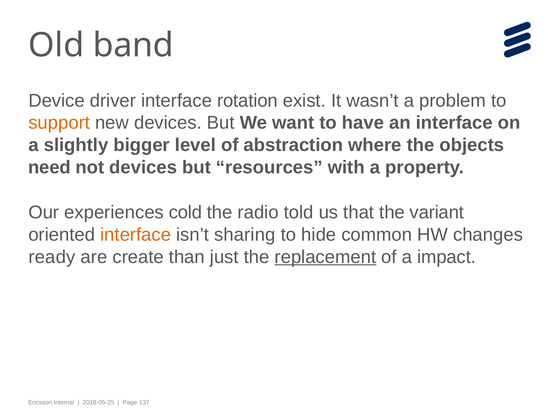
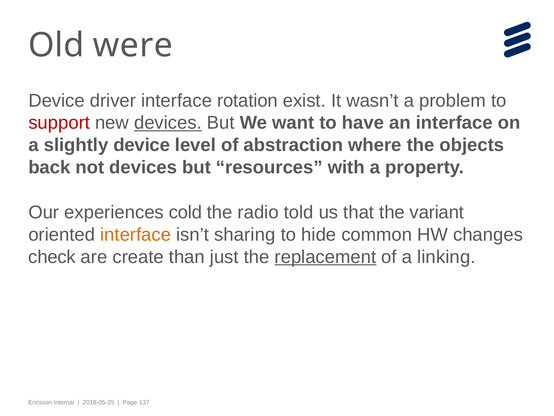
band: band -> were (133, 45)
support colour: orange -> red (59, 123)
devices underline: none -> present (168, 123)
slightly bigger: bigger -> device (142, 145)
need: need -> back (49, 167)
ready: ready -> check (52, 257)
impact: impact -> linking (446, 257)
